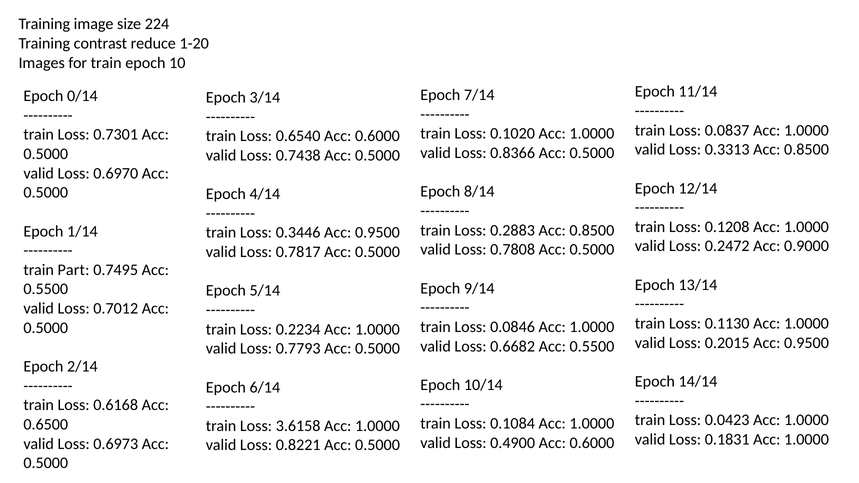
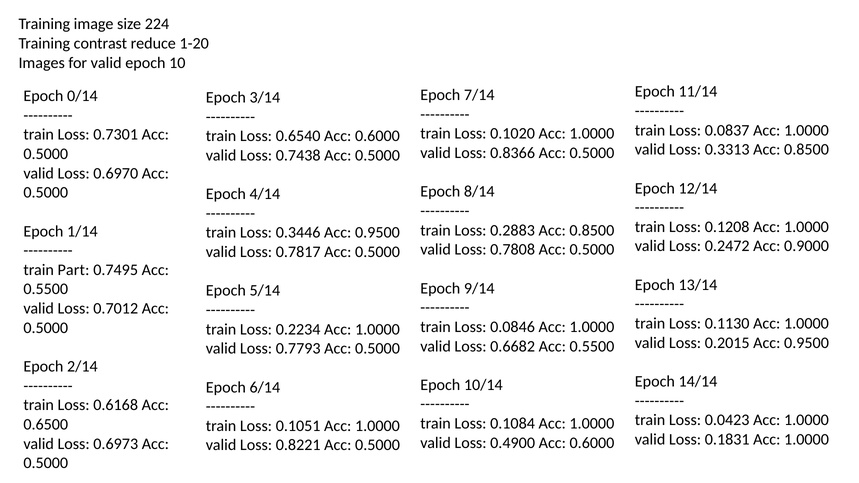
for train: train -> valid (106, 63)
3.6158: 3.6158 -> 0.1051 (298, 426)
